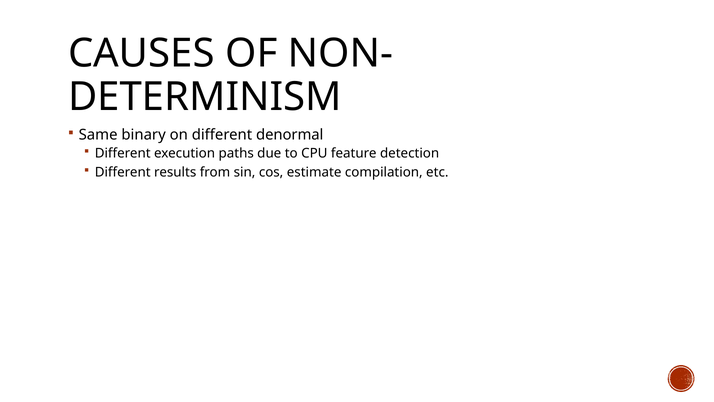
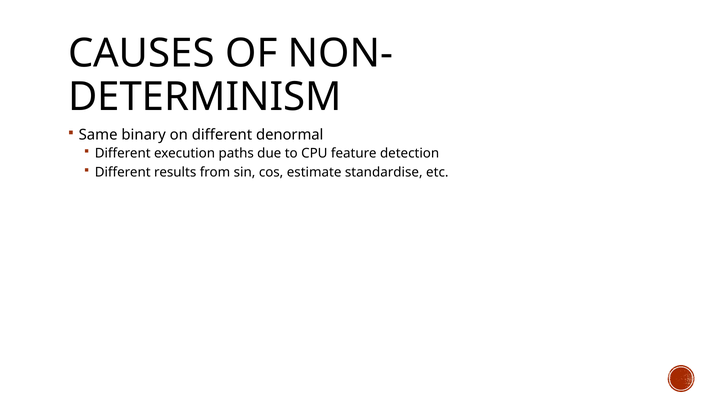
compilation: compilation -> standardise (384, 172)
